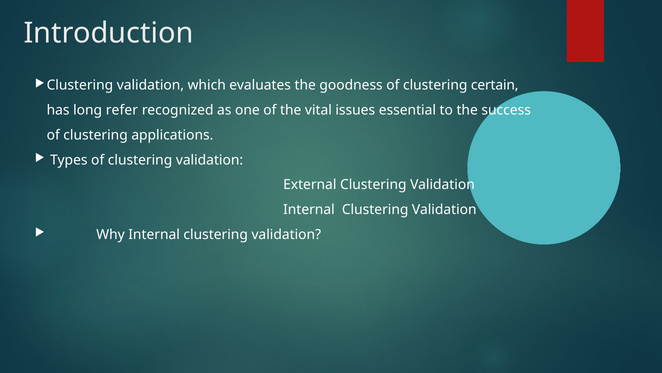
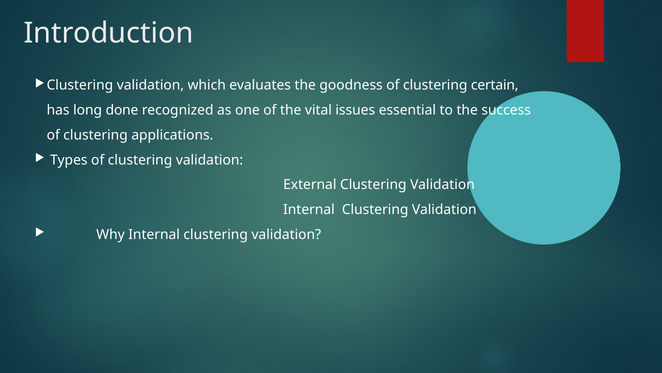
refer: refer -> done (122, 110)
